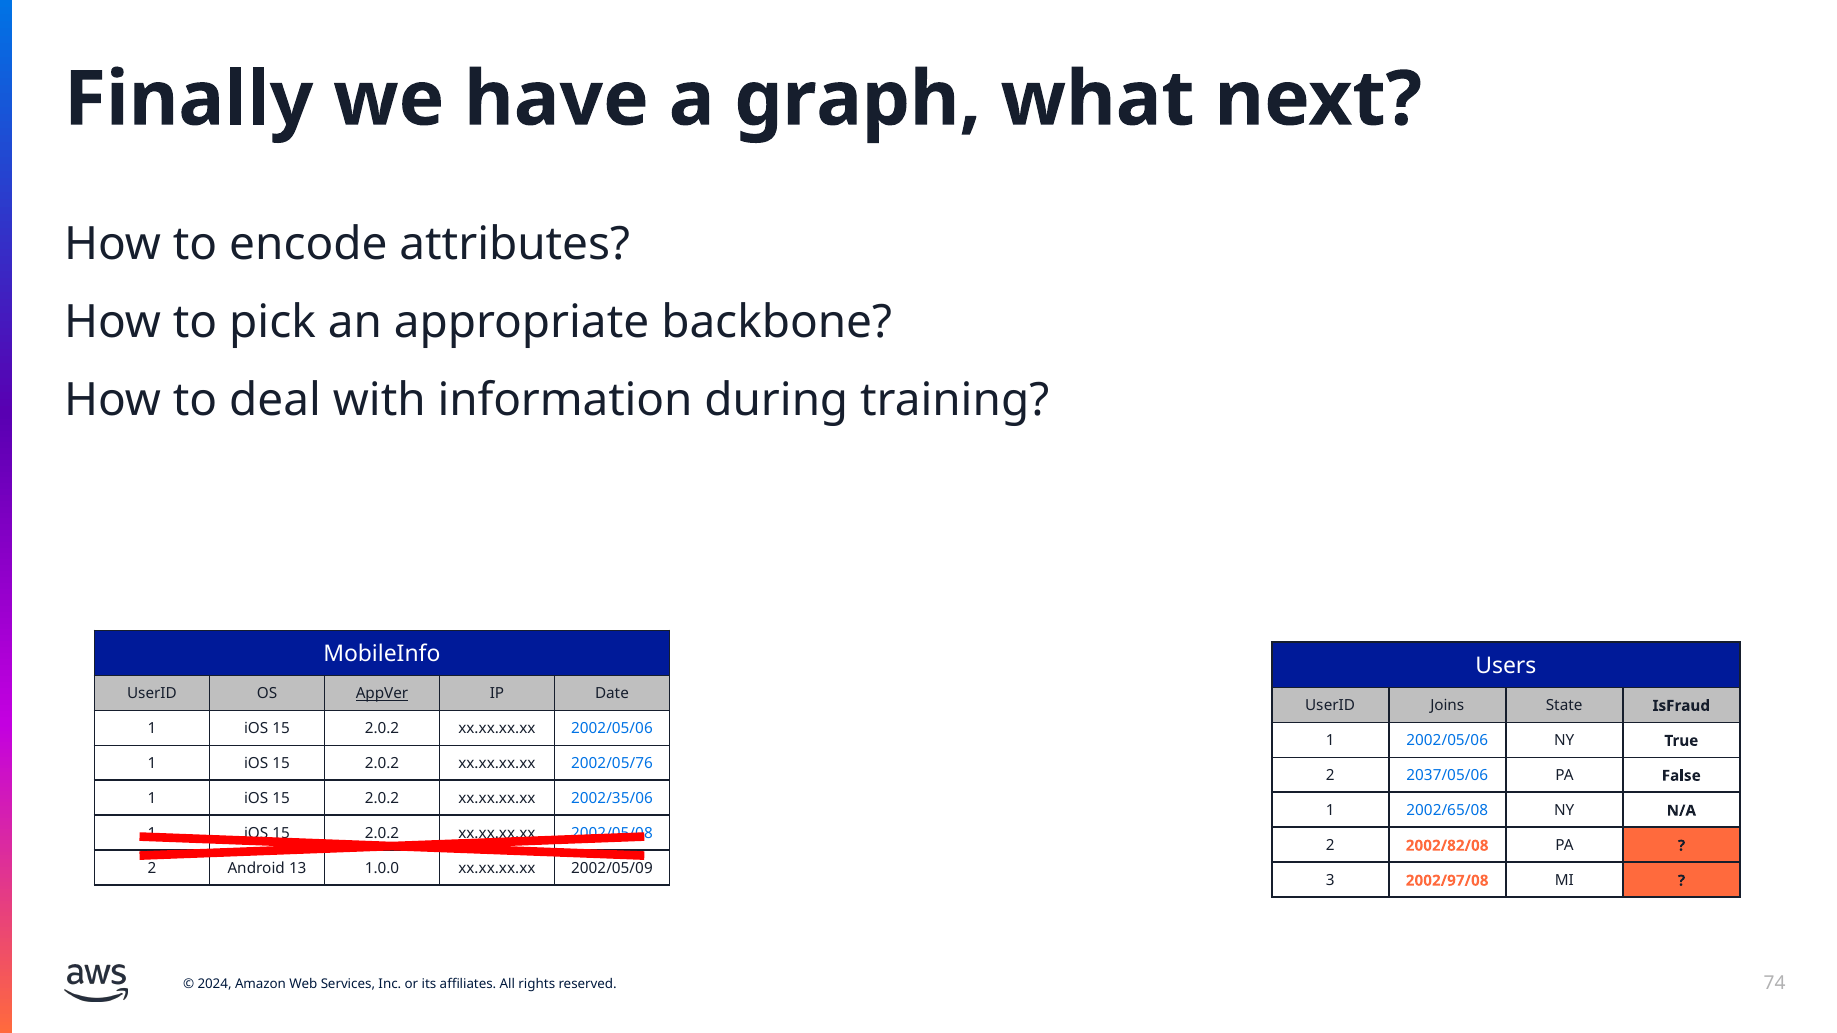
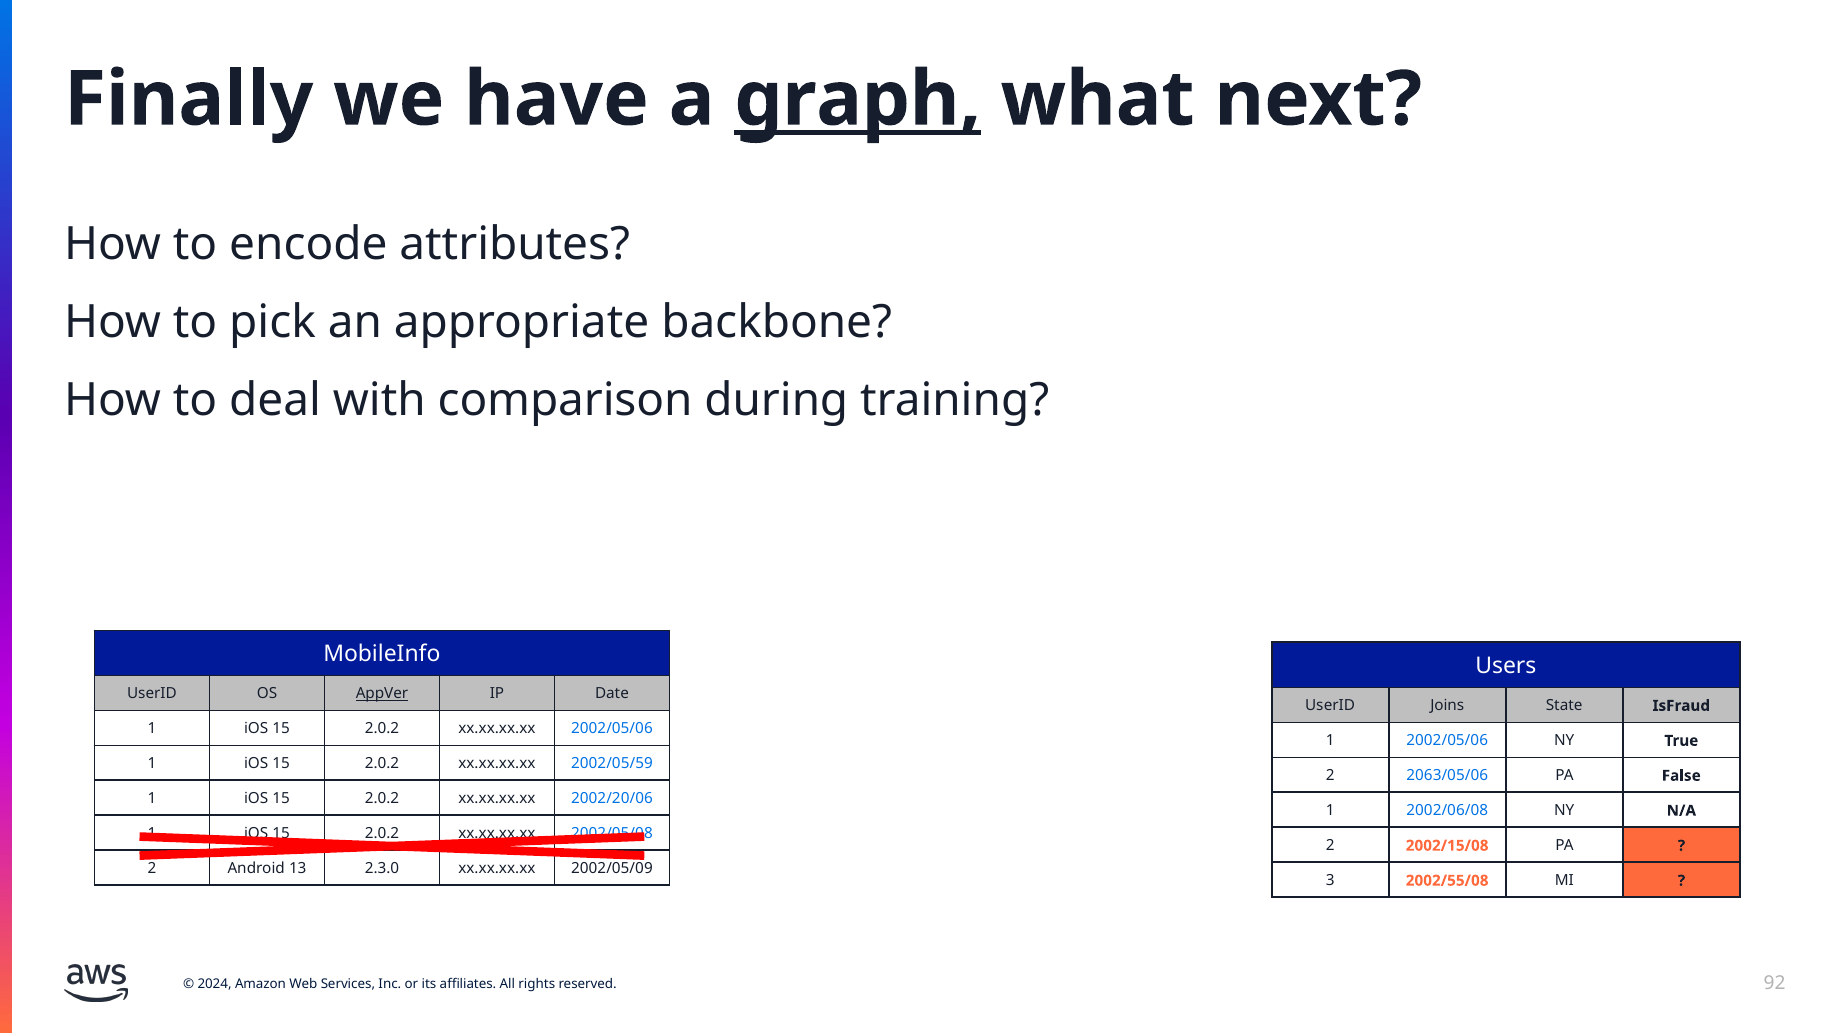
graph underline: none -> present (858, 99)
information: information -> comparison (565, 400)
2002/05/76: 2002/05/76 -> 2002/05/59 (612, 764)
2037/05/06: 2037/05/06 -> 2063/05/06 (1447, 776)
2002/35/06: 2002/35/06 -> 2002/20/06 (612, 799)
2002/65/08: 2002/65/08 -> 2002/06/08 (1447, 811)
2002/82/08: 2002/82/08 -> 2002/15/08 (1447, 846)
1.0.0: 1.0.0 -> 2.3.0 (382, 869)
2002/97/08: 2002/97/08 -> 2002/55/08 (1447, 881)
74: 74 -> 92 (1775, 984)
